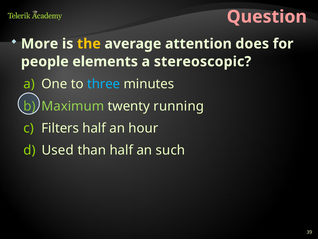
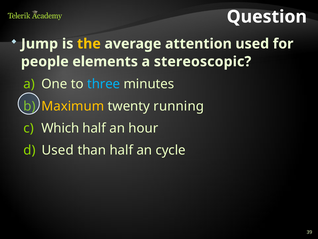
Question colour: pink -> white (267, 17)
More: More -> Jump (40, 44)
attention does: does -> used (252, 44)
Maximum colour: light green -> yellow (73, 106)
Filters: Filters -> Which (60, 128)
such: such -> cycle (171, 150)
